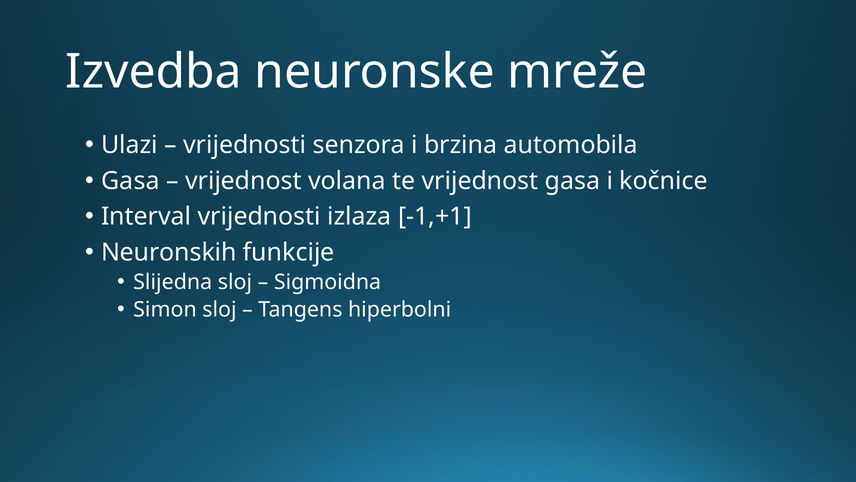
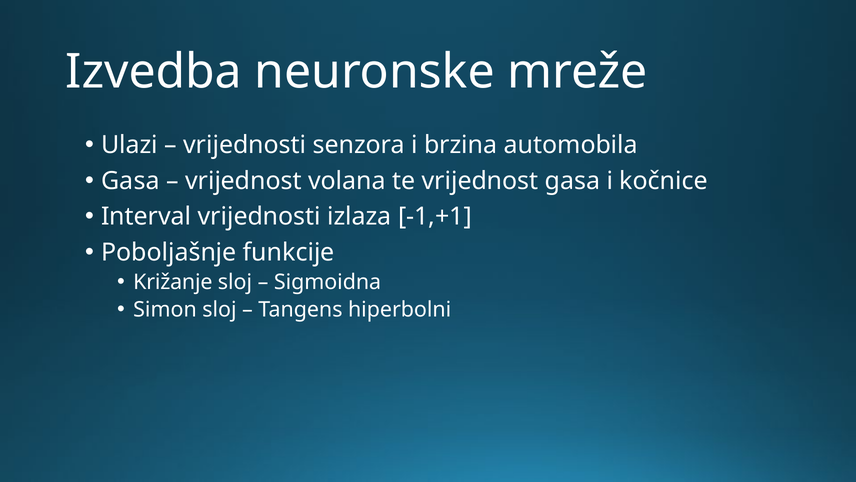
Neuronskih: Neuronskih -> Poboljašnje (169, 252)
Slijedna: Slijedna -> Križanje (173, 282)
